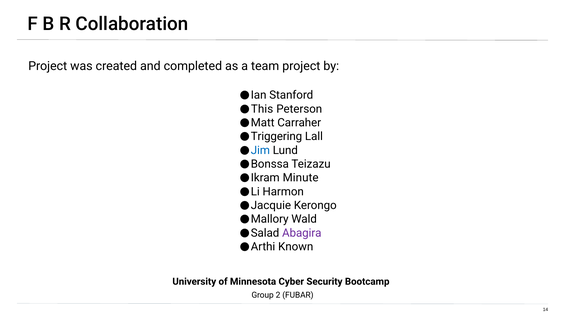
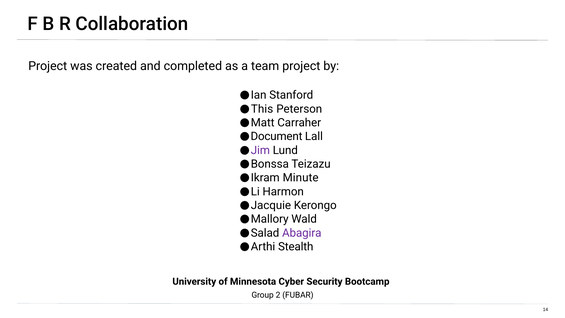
Triggering: Triggering -> Document (277, 136)
Jim colour: blue -> purple (260, 150)
Known: Known -> Stealth (296, 247)
